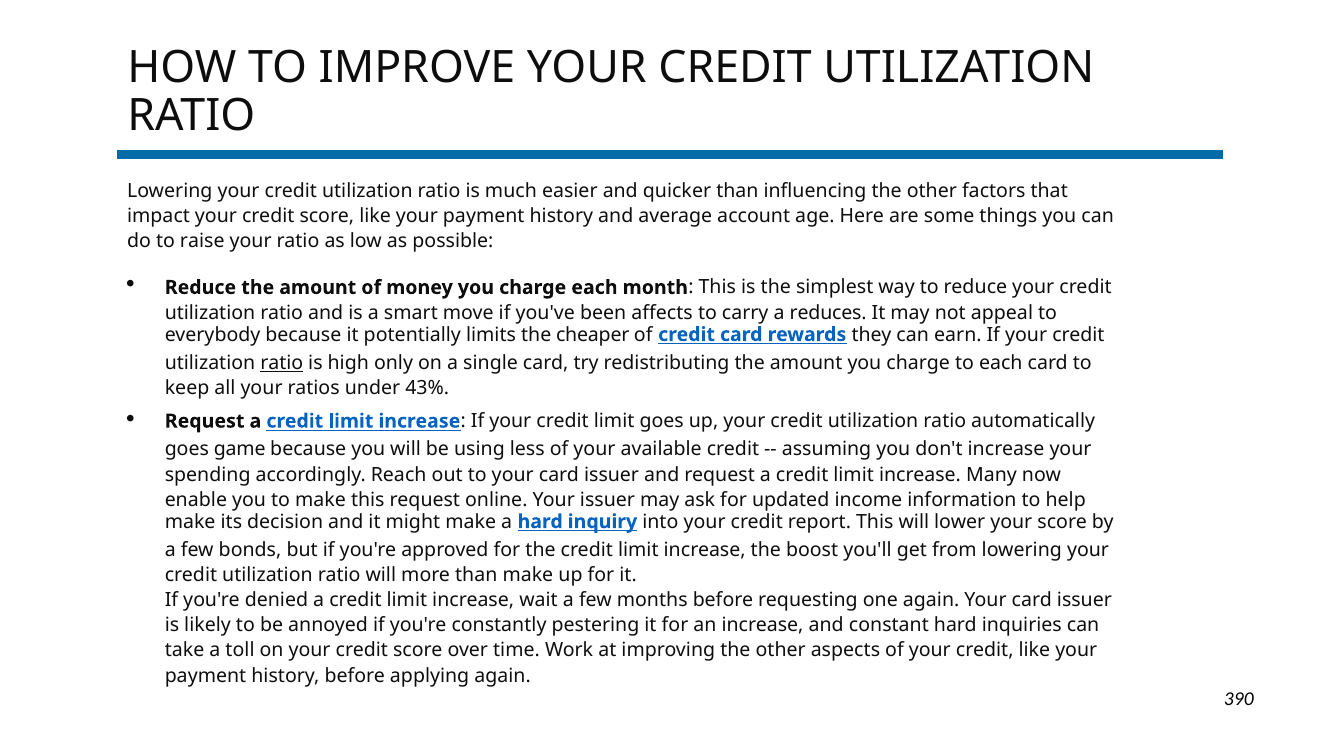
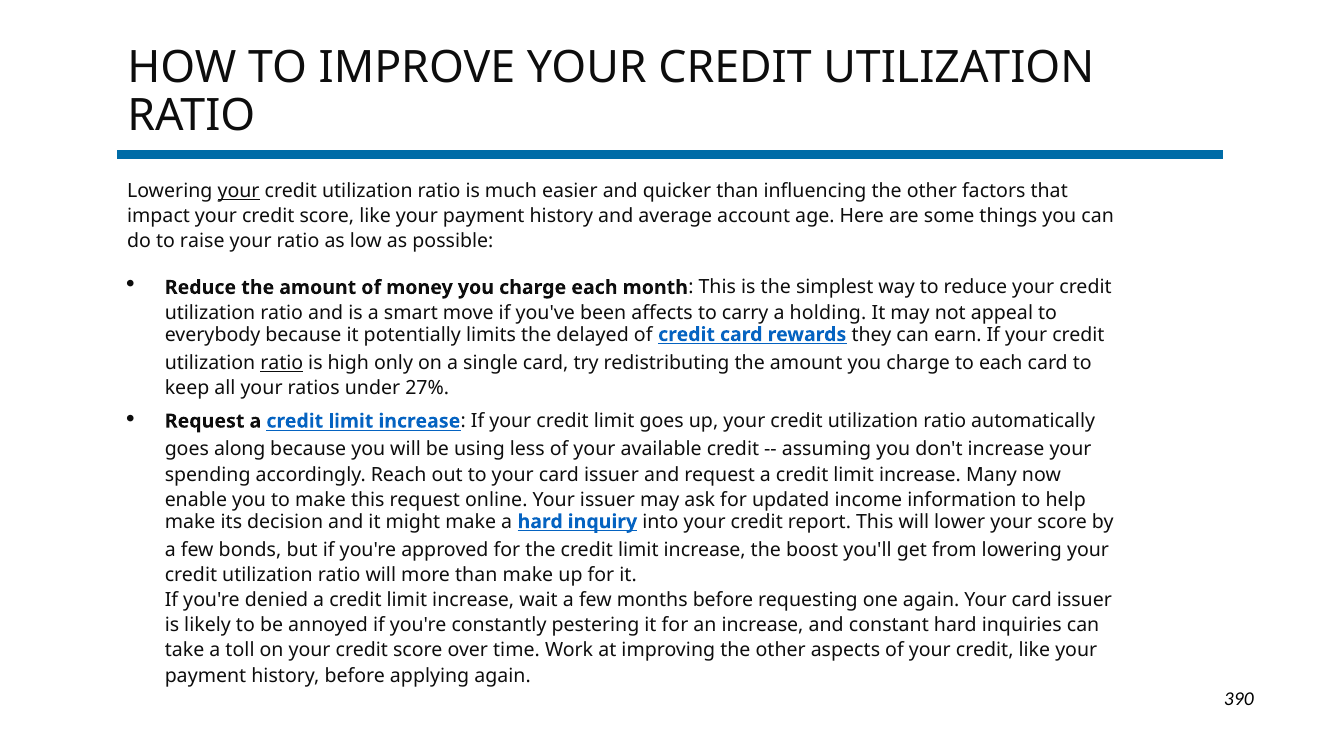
your underline: none -> present (239, 191)
reduces: reduces -> holding (828, 312)
cheaper: cheaper -> delayed (593, 334)
43%: 43% -> 27% (427, 388)
game: game -> along (240, 449)
